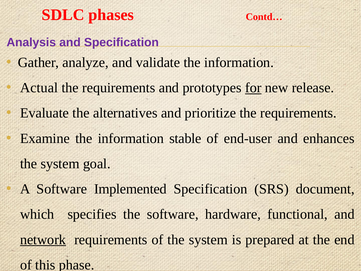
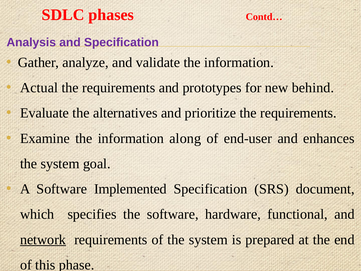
for underline: present -> none (253, 88)
release: release -> behind (313, 88)
stable: stable -> along (185, 138)
